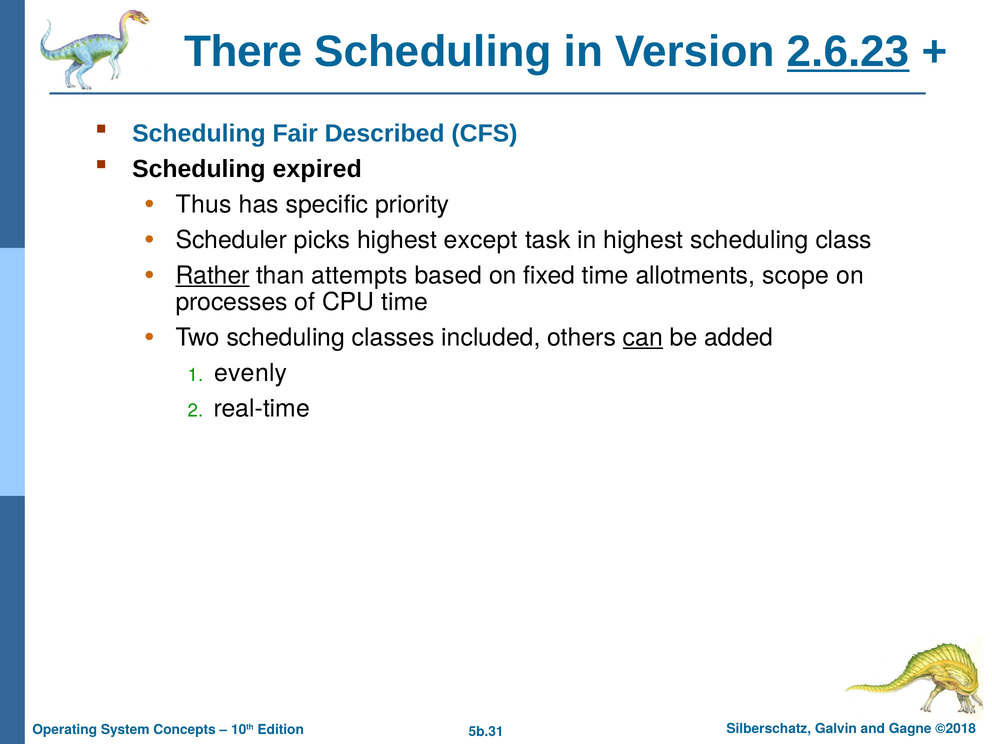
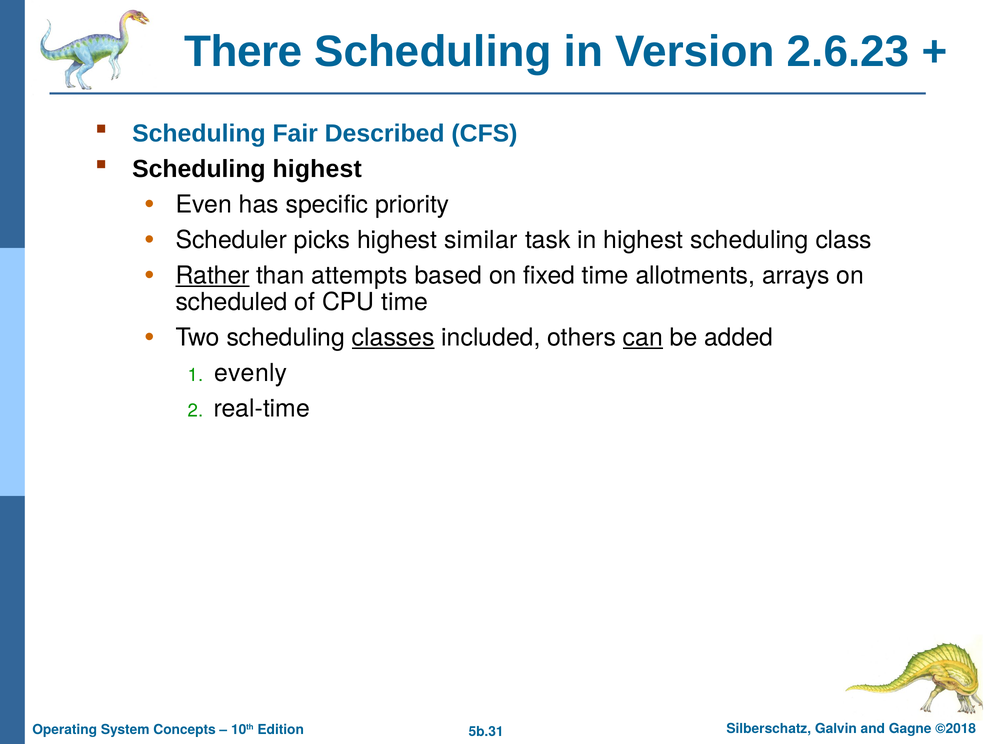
2.6.23 underline: present -> none (848, 52)
Scheduling expired: expired -> highest (317, 169)
Thus: Thus -> Even (204, 205)
except: except -> similar (481, 240)
scope: scope -> arrays (796, 275)
processes: processes -> scheduled (232, 302)
classes underline: none -> present (393, 338)
